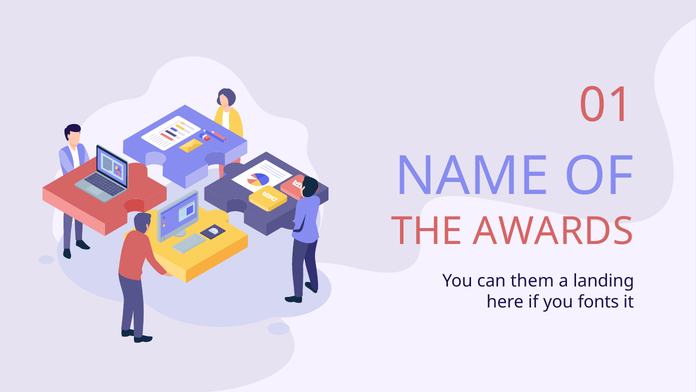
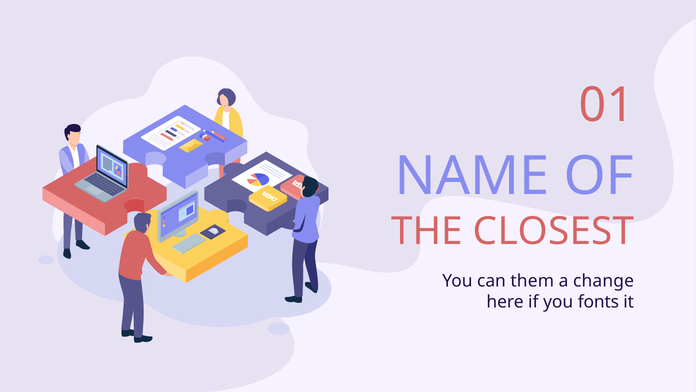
AWARDS: AWARDS -> CLOSEST (554, 231)
landing: landing -> change (604, 281)
